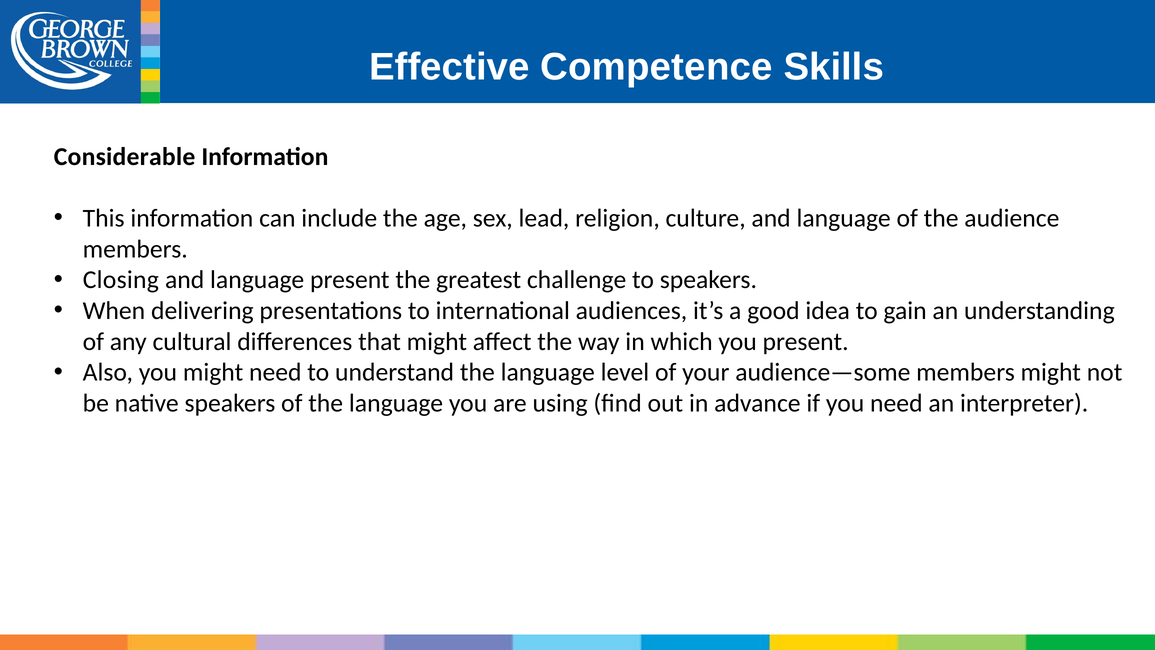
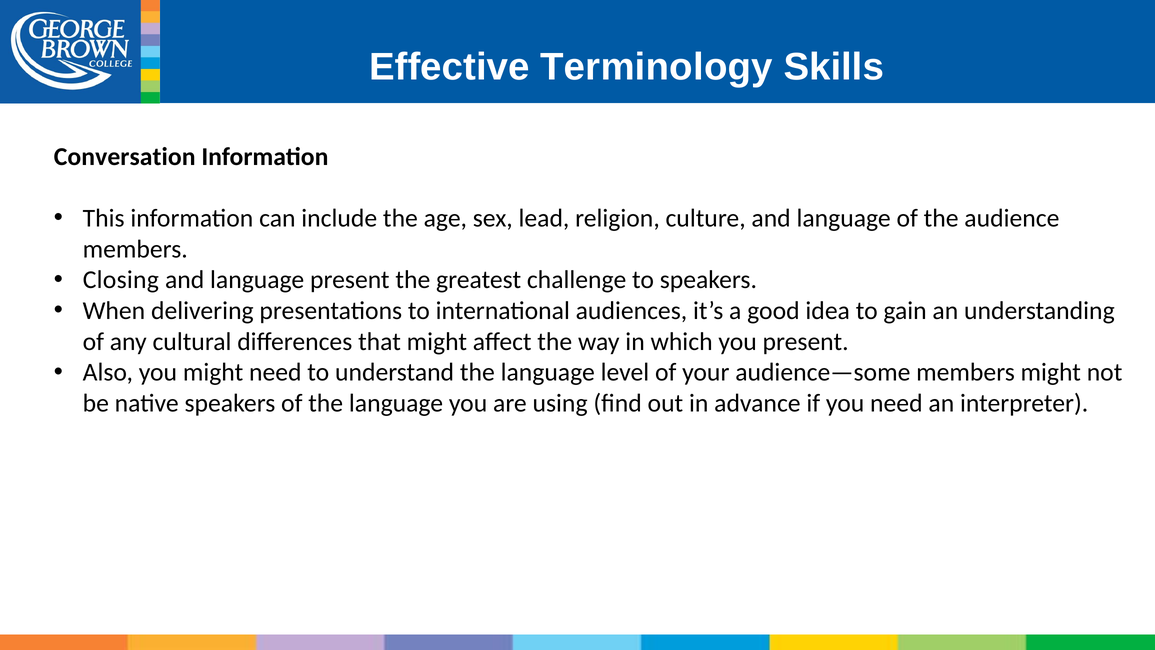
Competence: Competence -> Terminology (656, 67)
Considerable: Considerable -> Conversation (125, 157)
